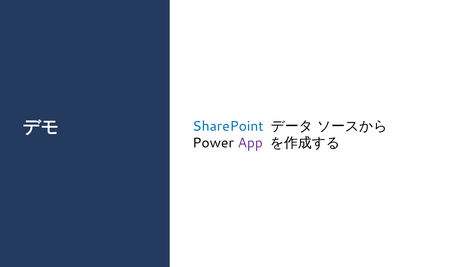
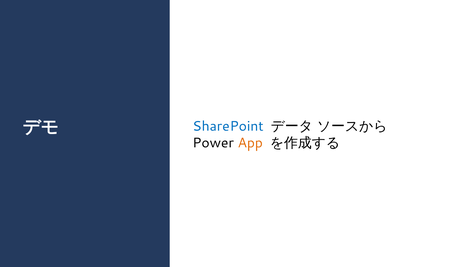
App colour: purple -> orange (250, 143)
